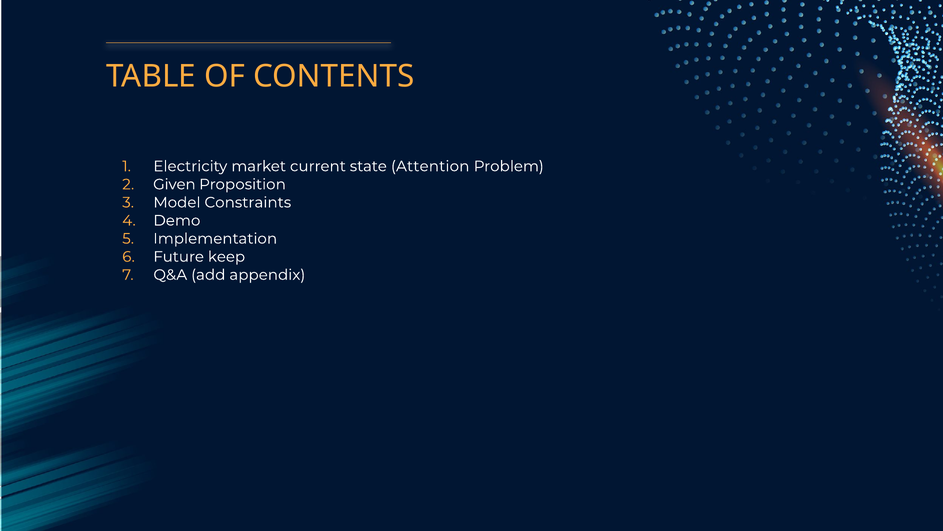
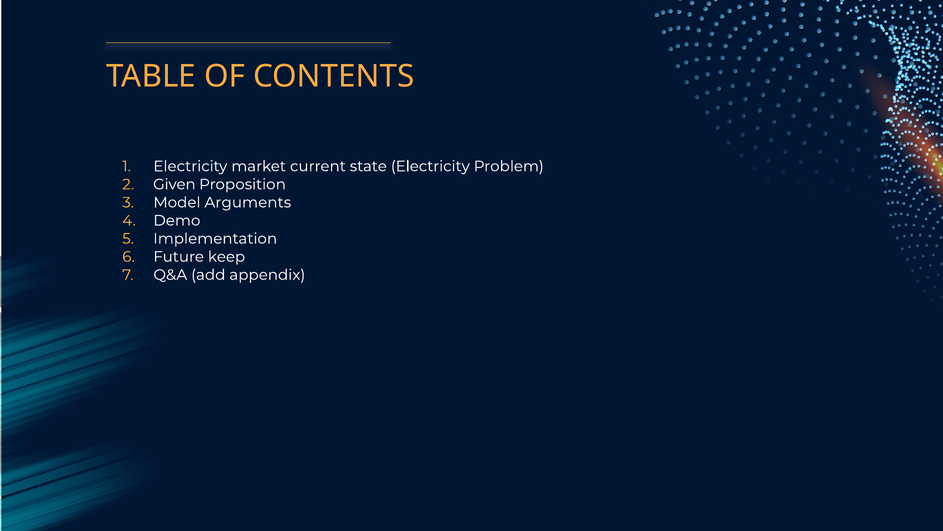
state Attention: Attention -> Electricity (430, 166)
Constraints: Constraints -> Arguments (248, 202)
